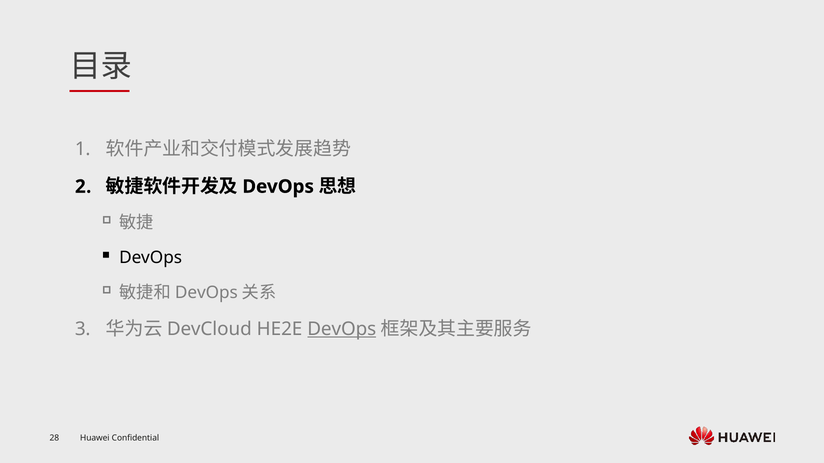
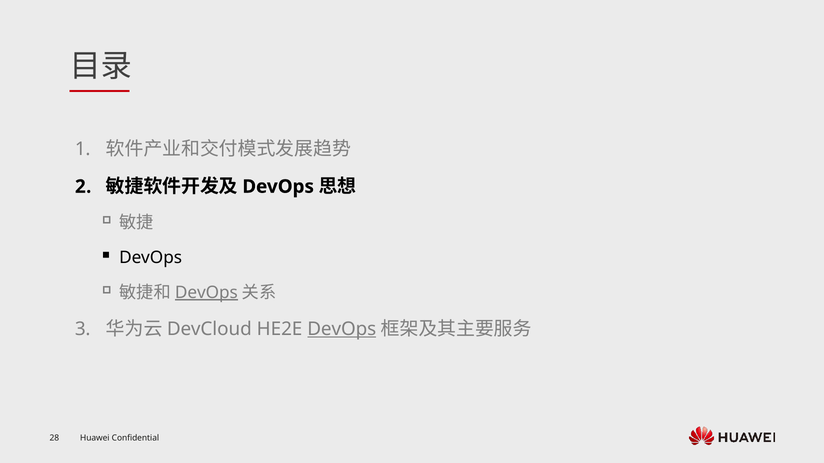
DevOps underline: none -> present (206, 293)
